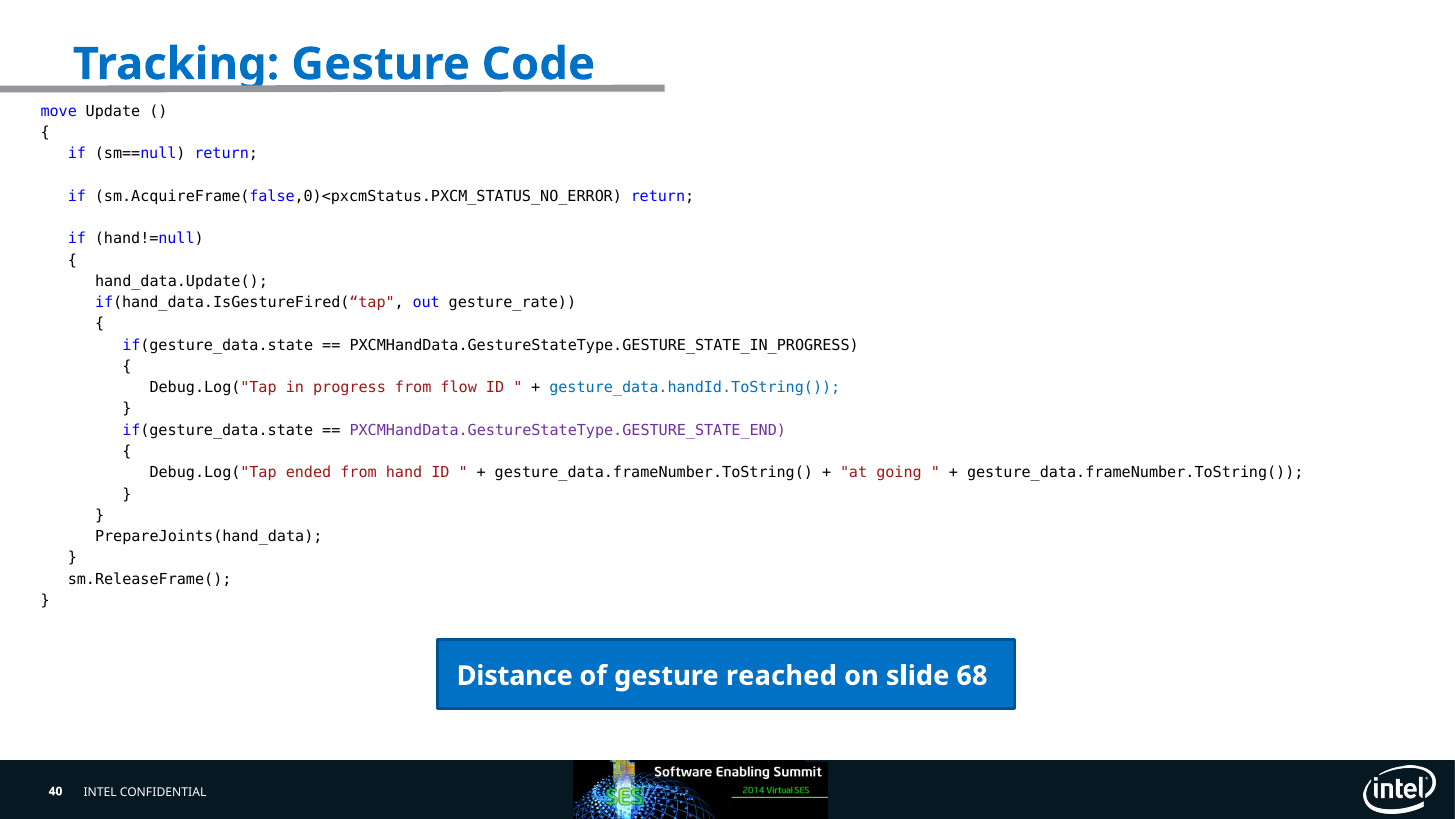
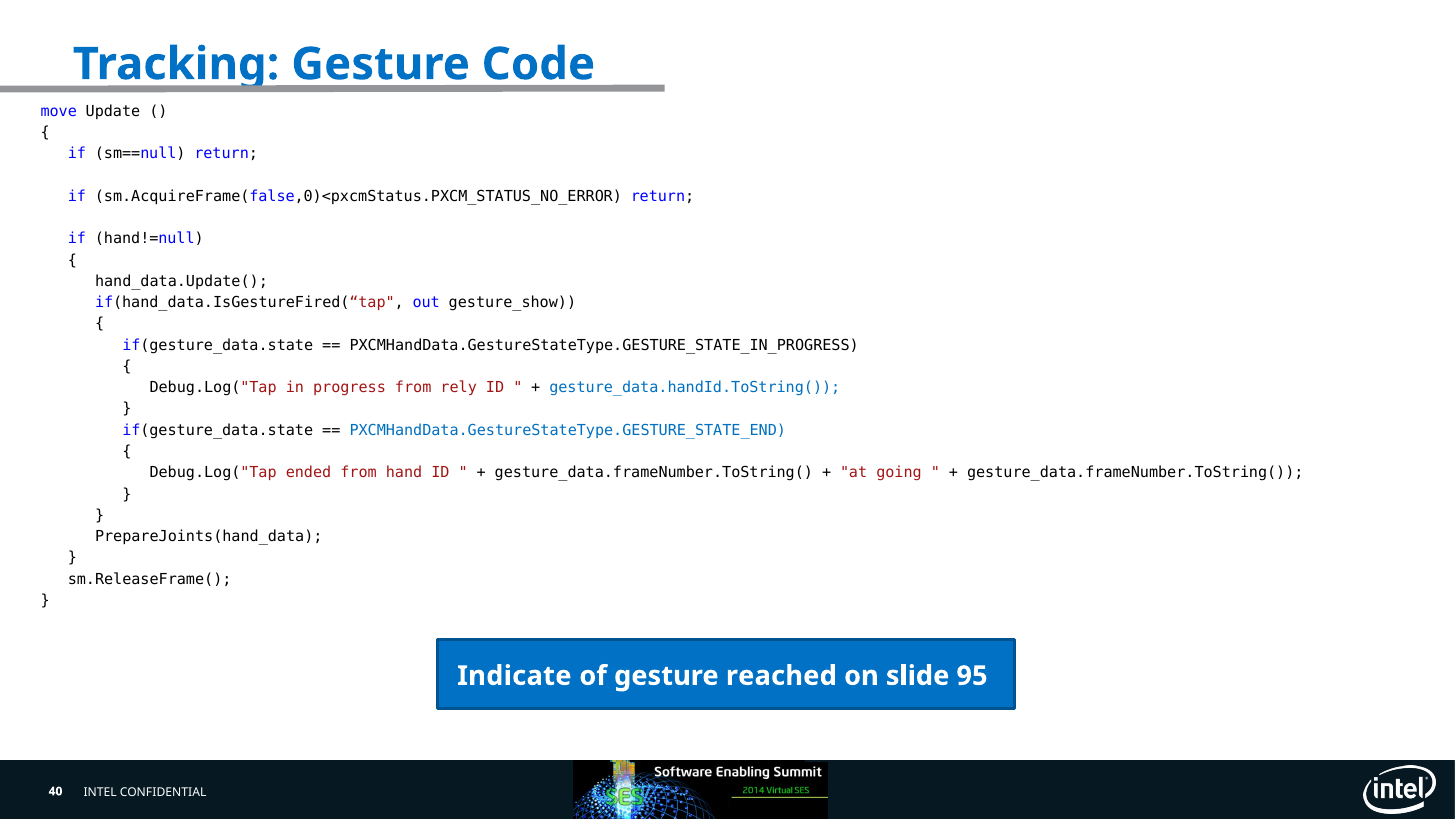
gesture_rate: gesture_rate -> gesture_show (512, 302)
flow: flow -> rely (459, 387)
PXCMHandData.GestureStateType.GESTURE_STATE_END colour: purple -> blue (568, 430)
Distance: Distance -> Indicate (514, 675)
68: 68 -> 95 (972, 675)
